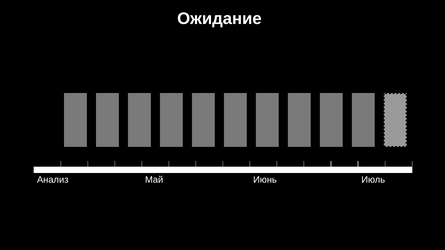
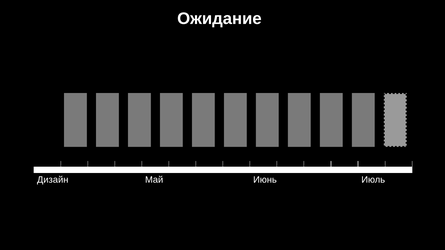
Анализ: Анализ -> Дизайн (53, 180)
